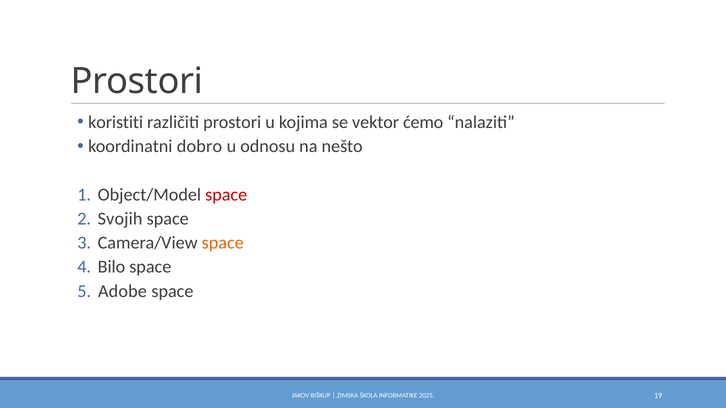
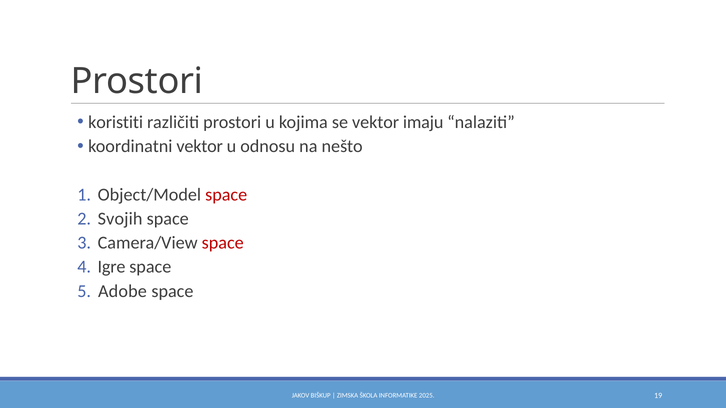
ćemo: ćemo -> imaju (423, 122)
koordinatni dobro: dobro -> vektor (200, 146)
space colour: orange -> red (223, 243)
Bilo: Bilo -> Igre (112, 267)
